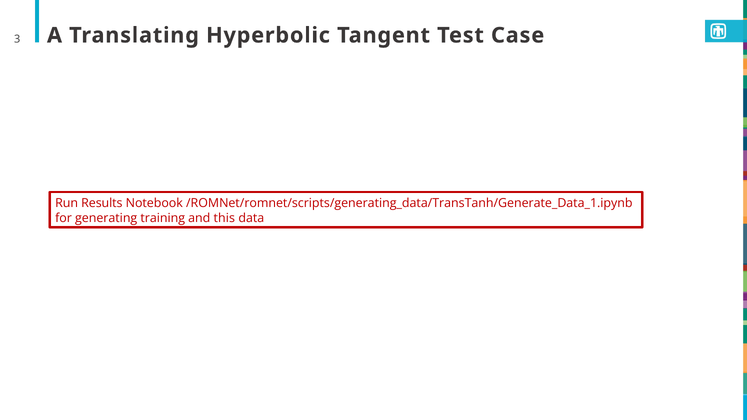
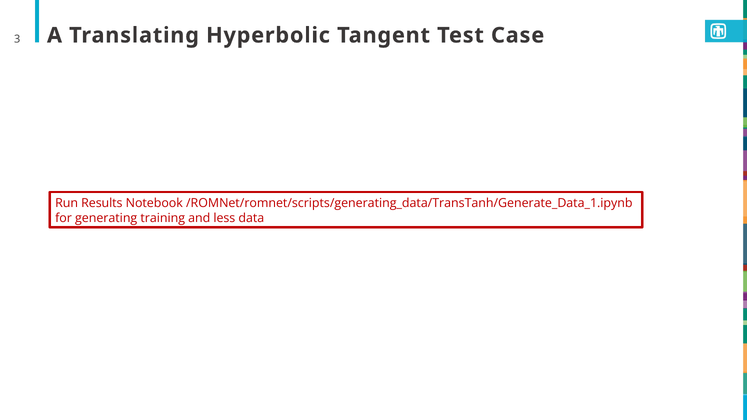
this: this -> less (224, 218)
